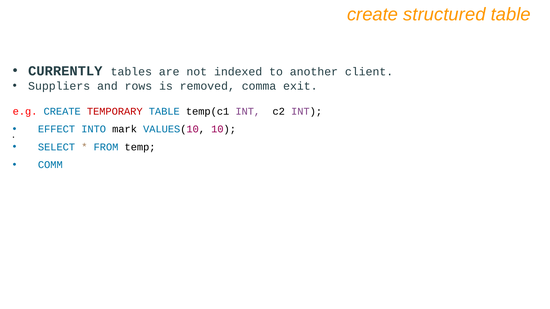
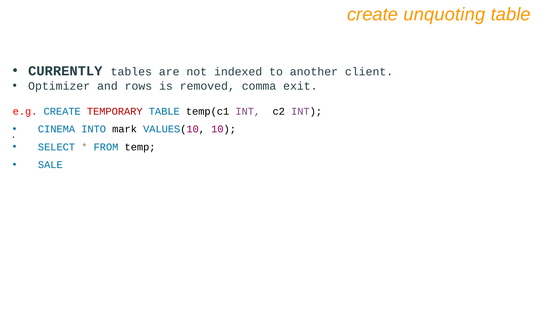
structured: structured -> unquoting (444, 14)
Suppliers: Suppliers -> Optimizer (59, 86)
EFFECT: EFFECT -> CINEMA (57, 129)
COMM: COMM -> SALE (50, 165)
